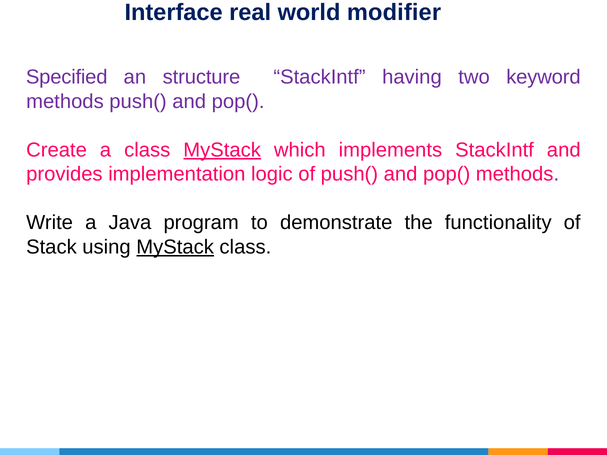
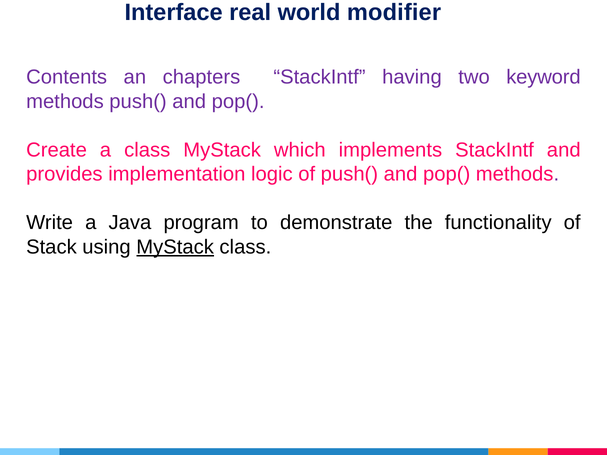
Specified: Specified -> Contents (67, 77)
structure: structure -> chapters (201, 77)
MyStack underline: present -> none (222, 150)
